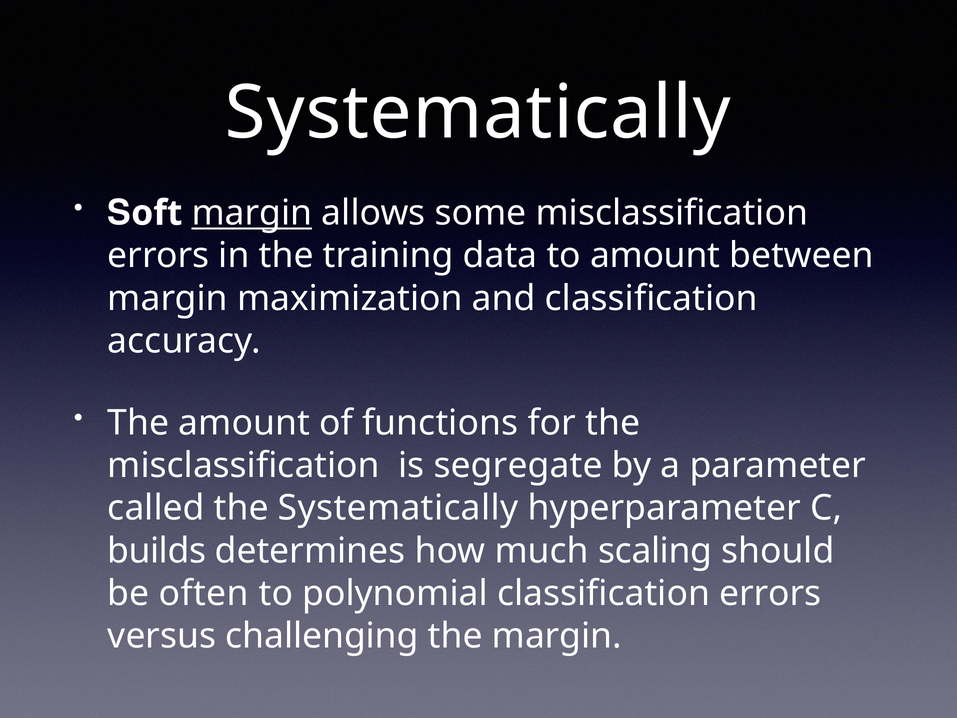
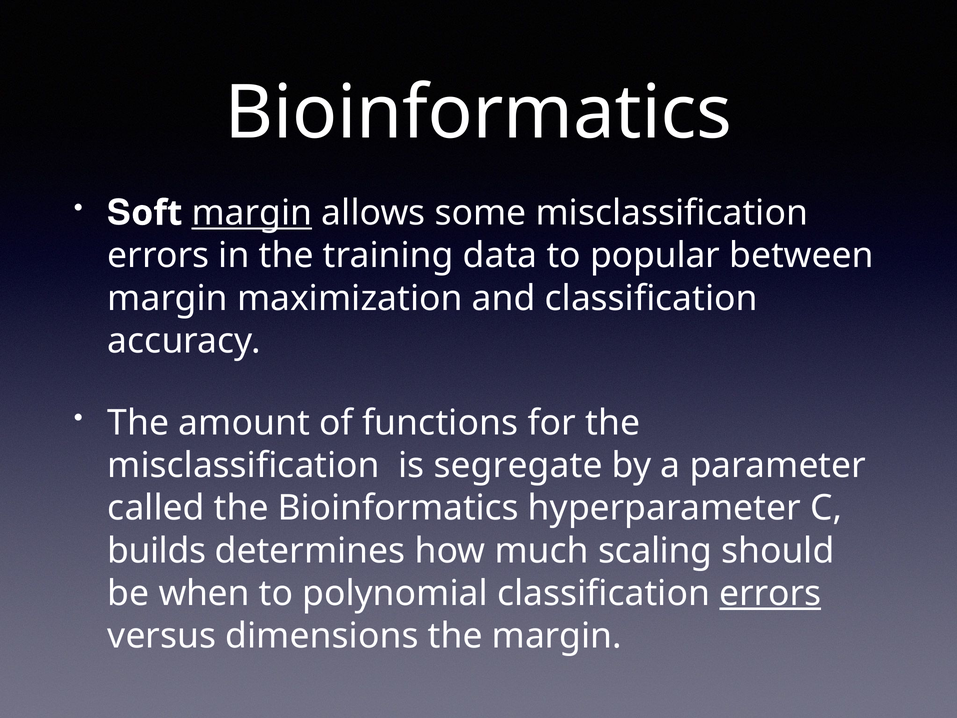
Systematically: Systematically -> Bioinformatics (478, 113)
to amount: amount -> popular (655, 256)
the Systematically: Systematically -> Bioinformatics (398, 508)
often: often -> when (204, 593)
errors underline: none -> present (770, 593)
challenging: challenging -> dimensions (322, 636)
